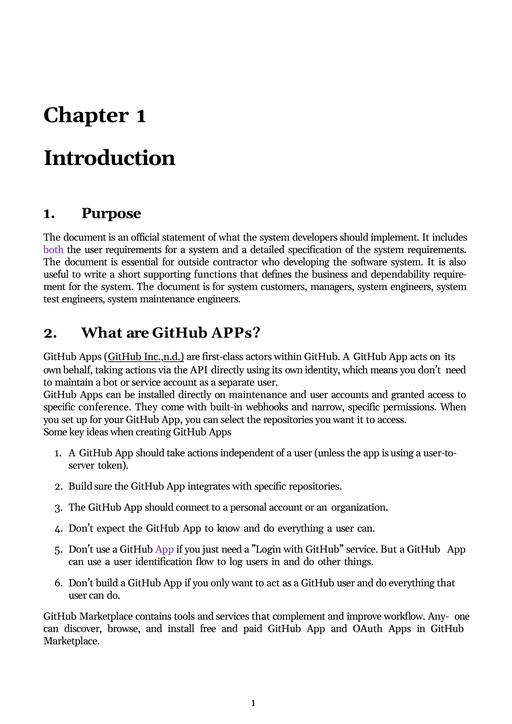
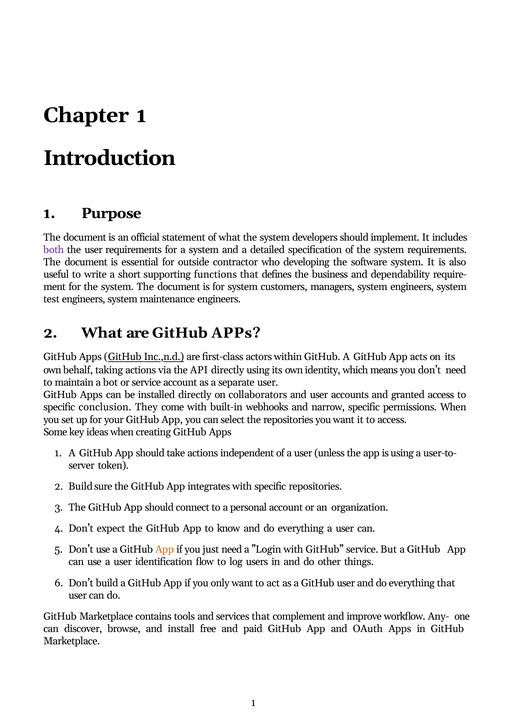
on maintenance: maintenance -> collaborators (258, 395)
conference: conference -> conclusion (105, 408)
App colour: purple -> orange (165, 550)
